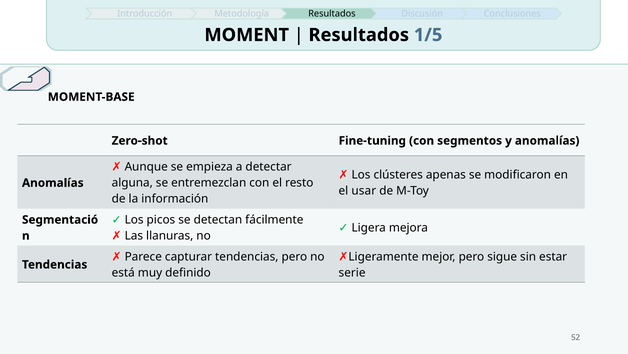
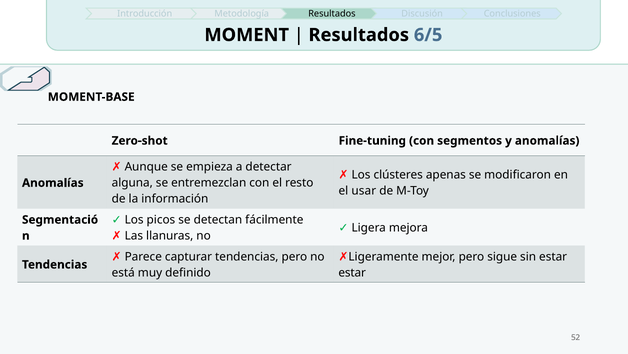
1/5: 1/5 -> 6/5 (428, 35)
serie: serie -> estar (352, 272)
